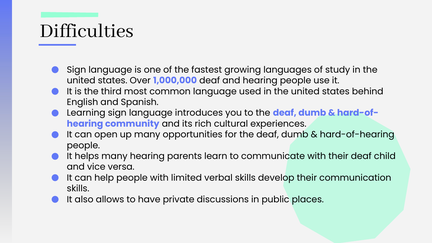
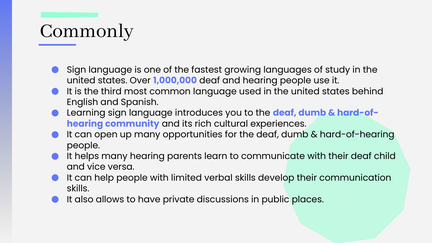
Difficulties: Difficulties -> Commonly (87, 30)
